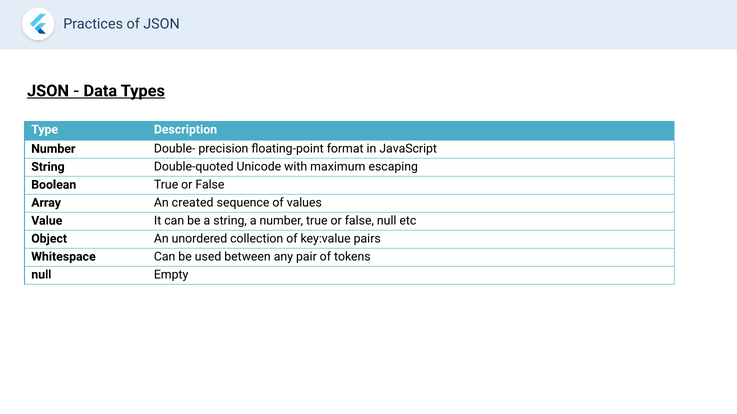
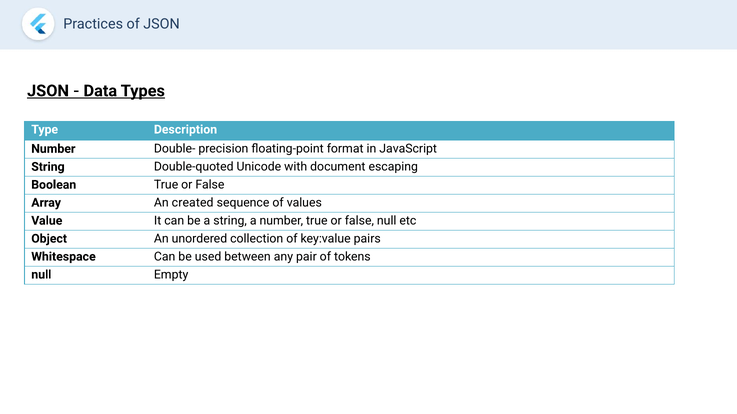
maximum: maximum -> document (338, 167)
